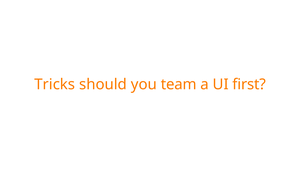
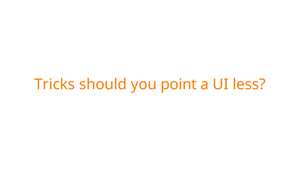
team: team -> point (179, 84)
first: first -> less (249, 84)
